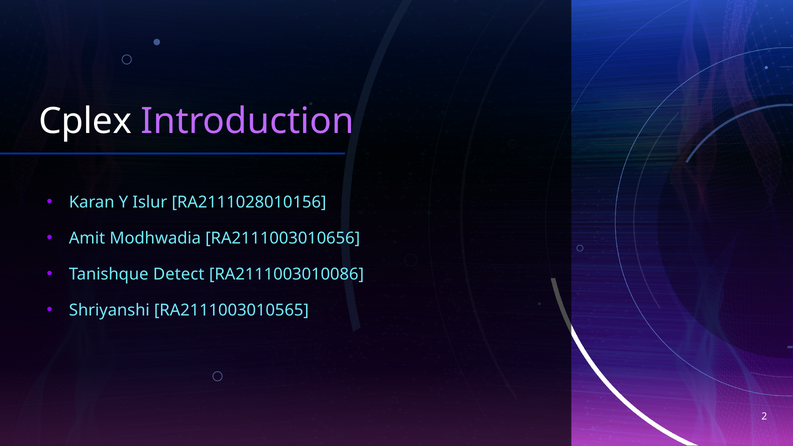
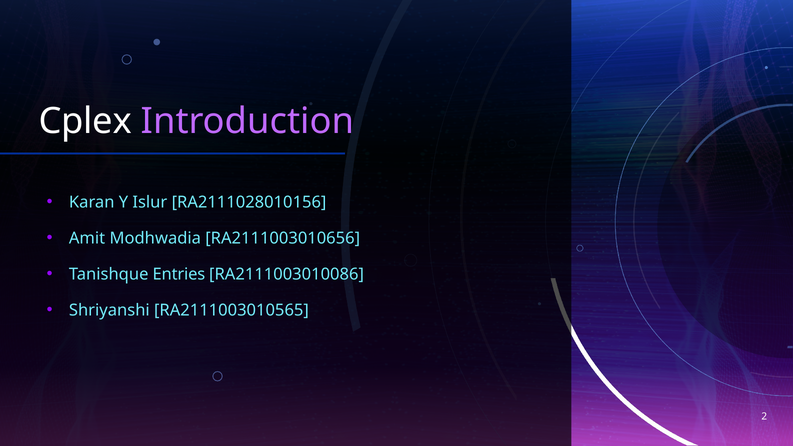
Detect: Detect -> Entries (179, 274)
